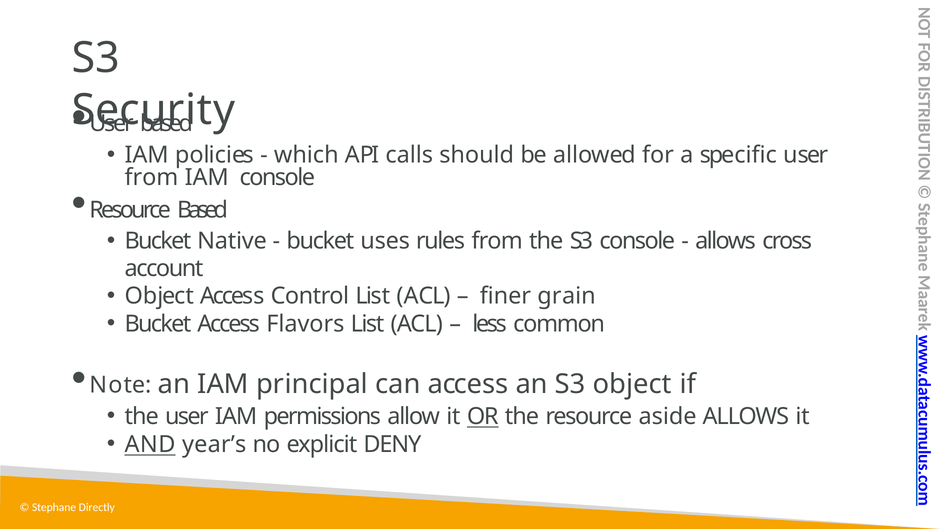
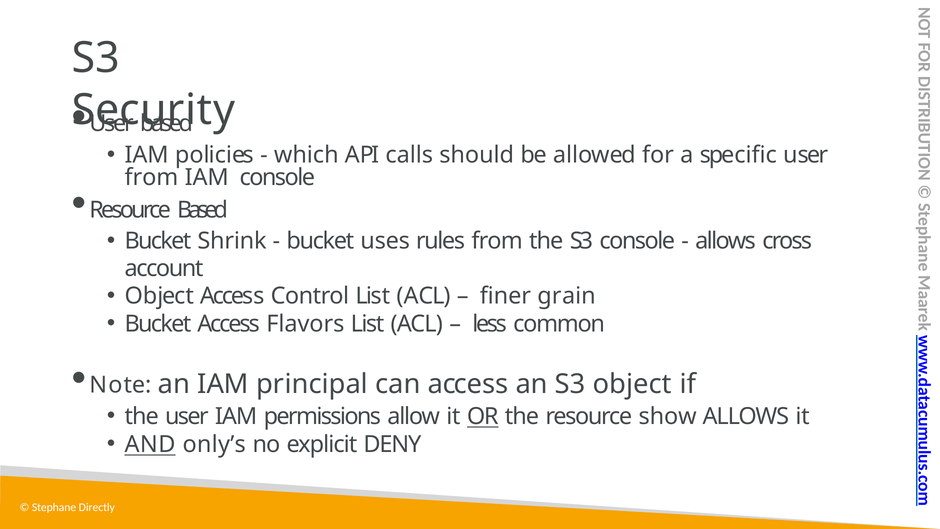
Native: Native -> Shrink (232, 241)
aside: aside -> show (668, 416)
year’s: year’s -> only’s (214, 444)
